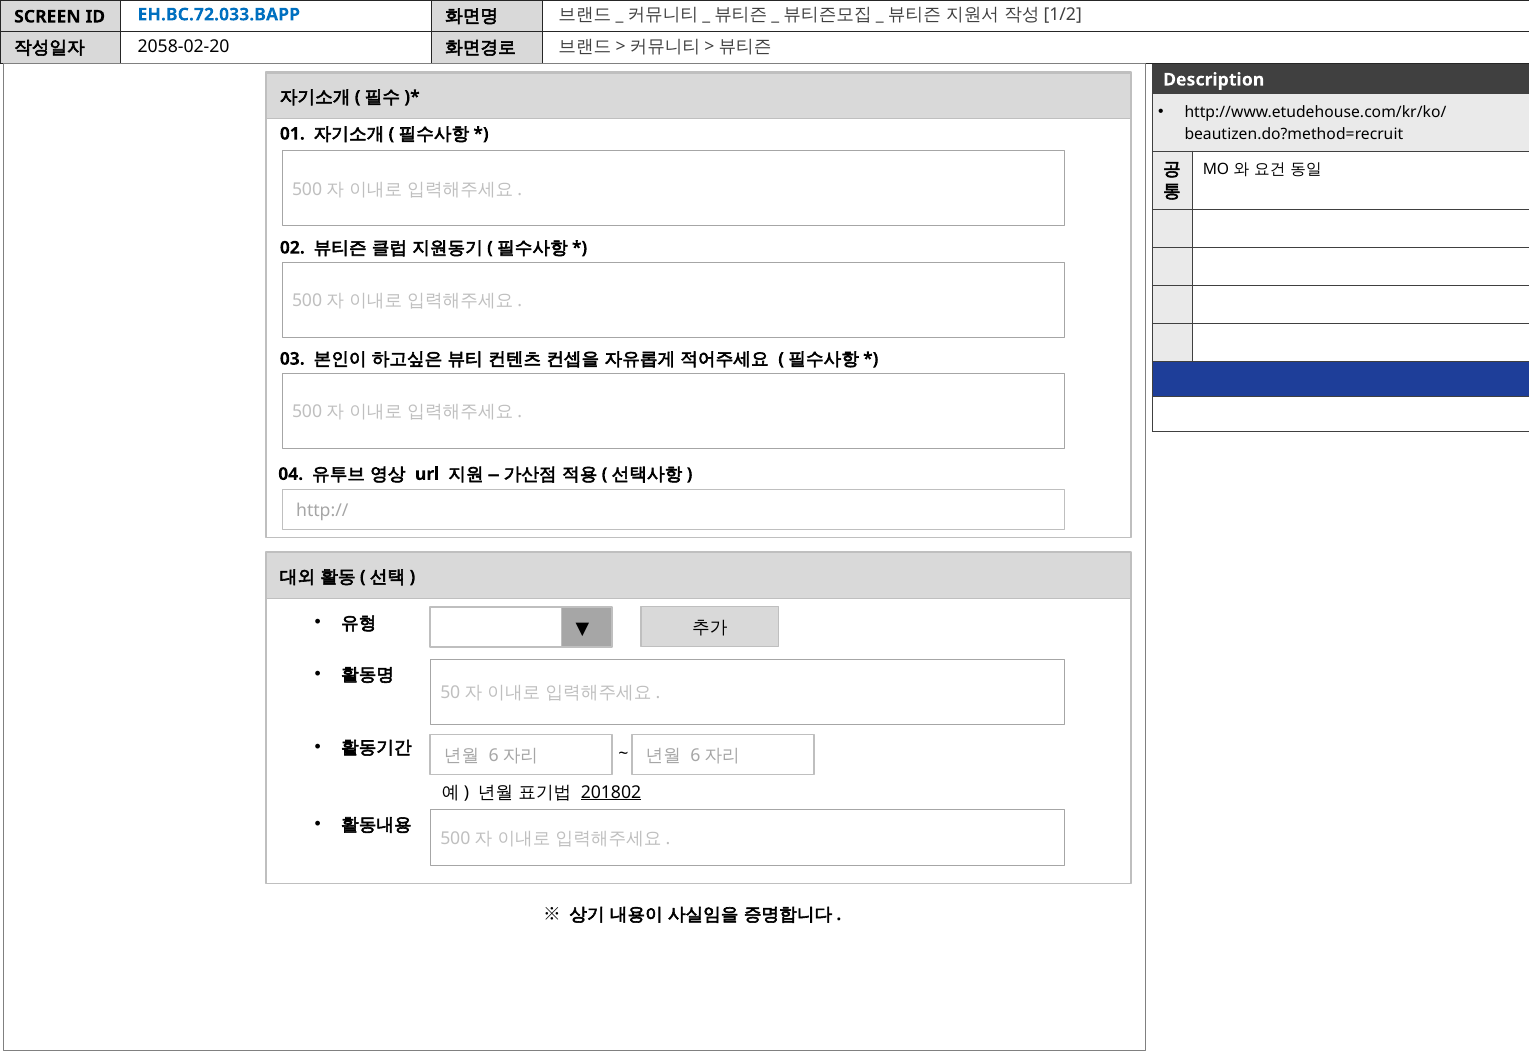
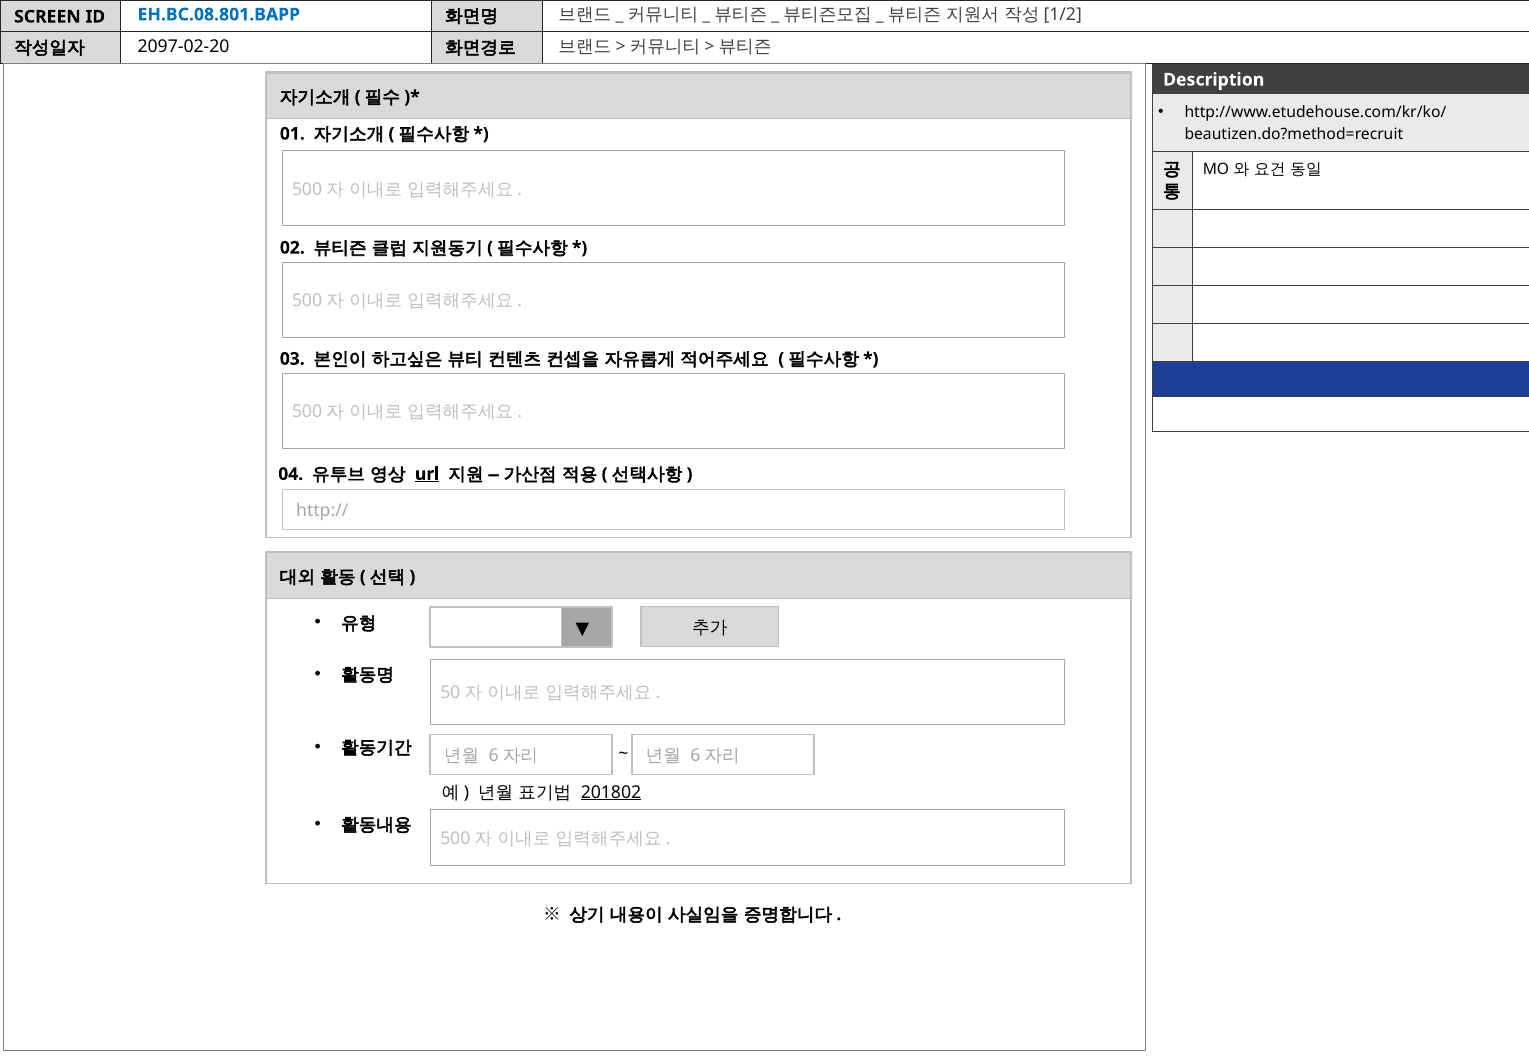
EH.BC.72.033.BAPP: EH.BC.72.033.BAPP -> EH.BC.08.801.BAPP (219, 15)
2058-02-20: 2058-02-20 -> 2097-02-20 (184, 47)
url underline: none -> present (427, 474)
